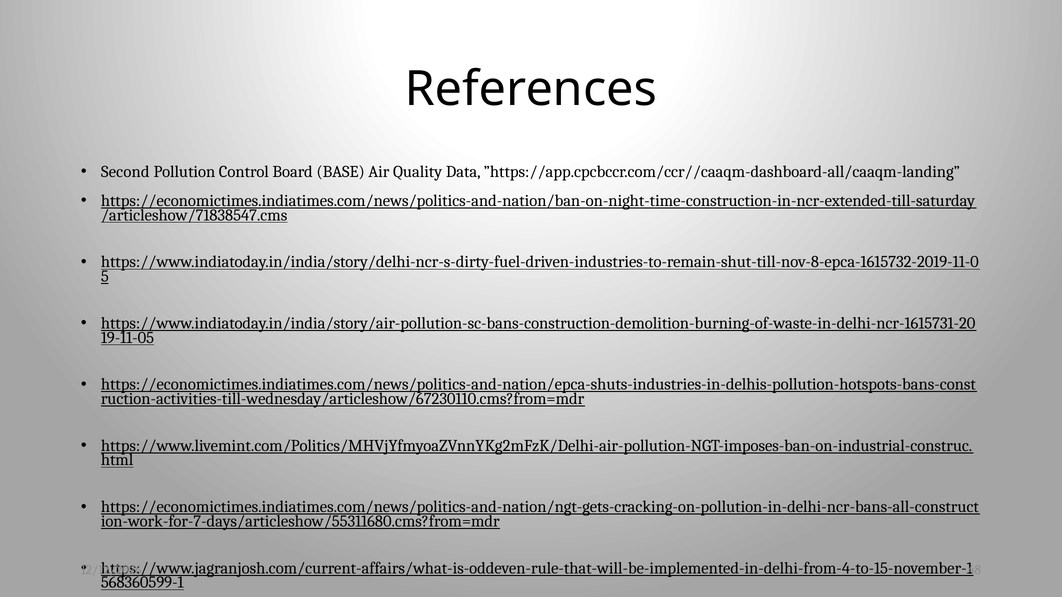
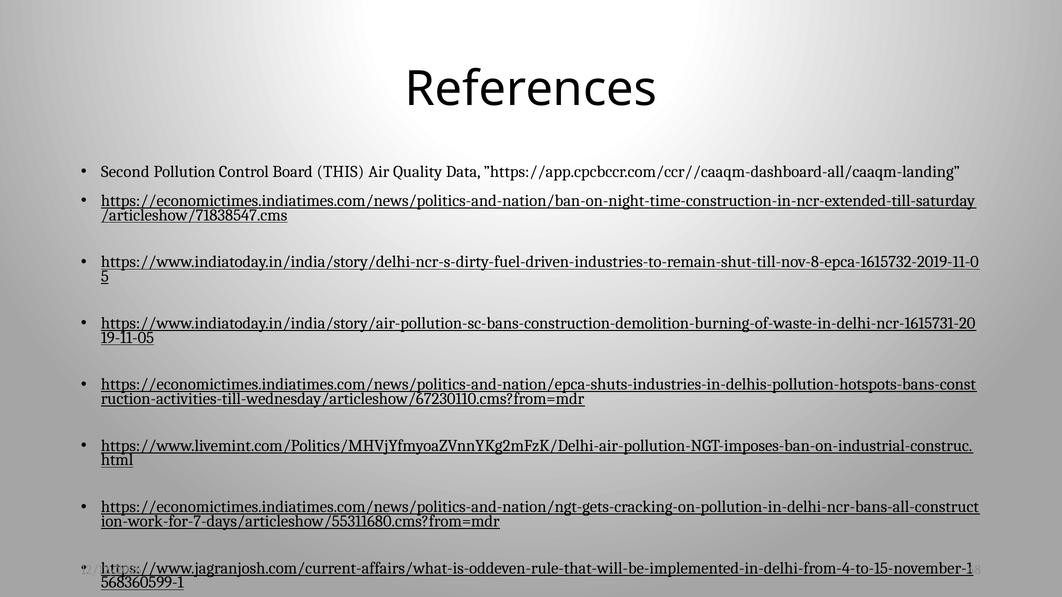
BASE: BASE -> THIS (340, 172)
